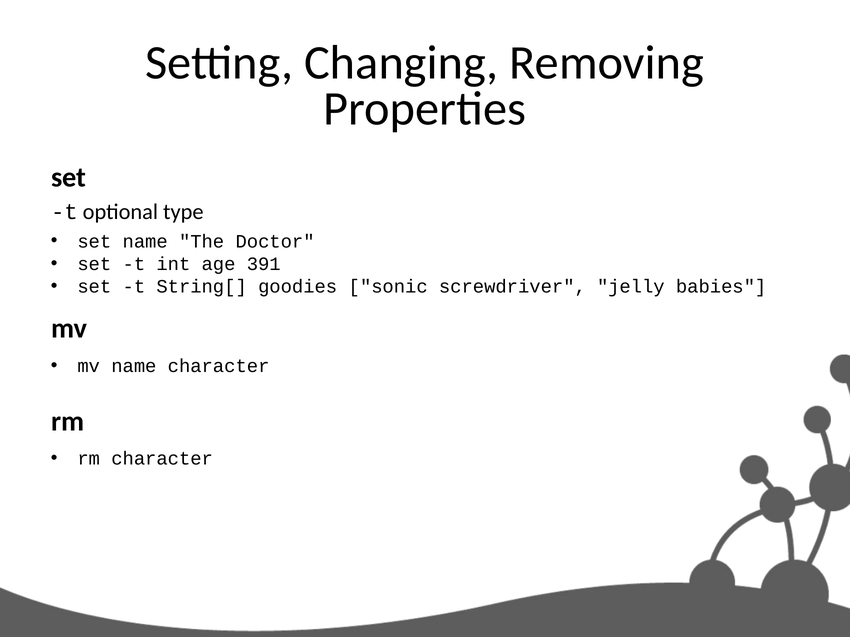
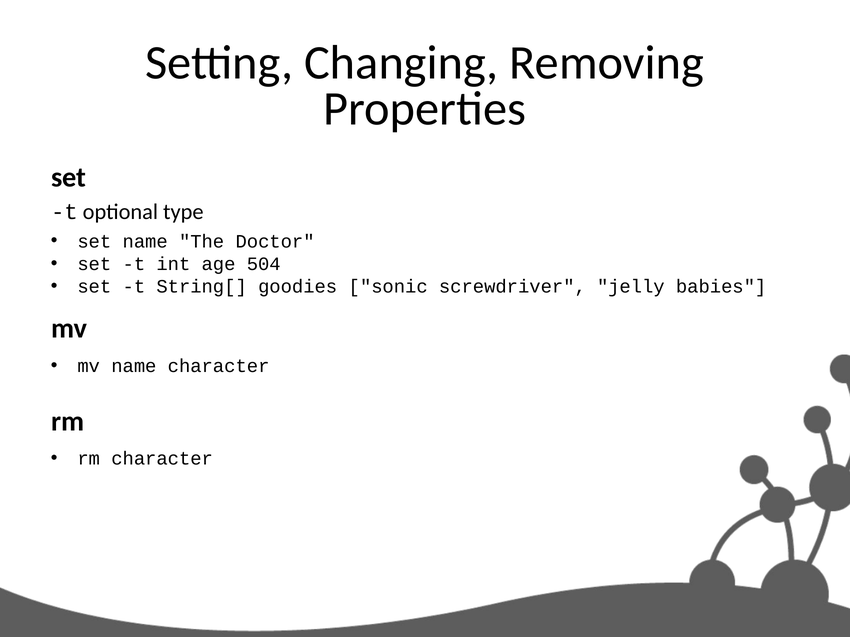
391: 391 -> 504 (264, 264)
